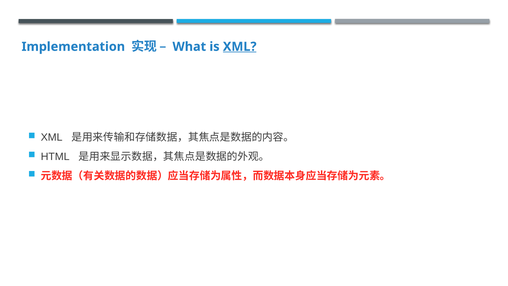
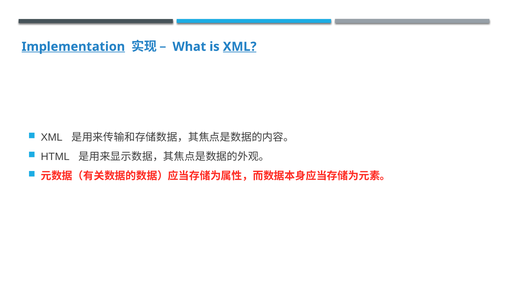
Implementation underline: none -> present (73, 47)
